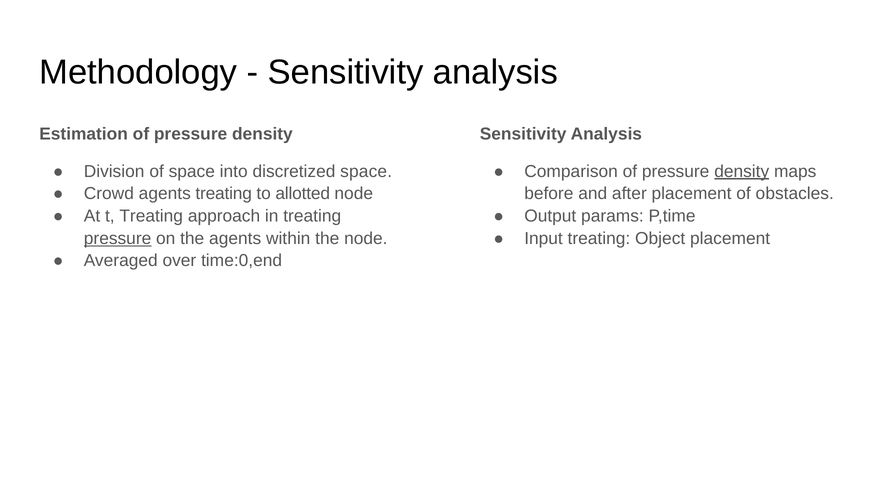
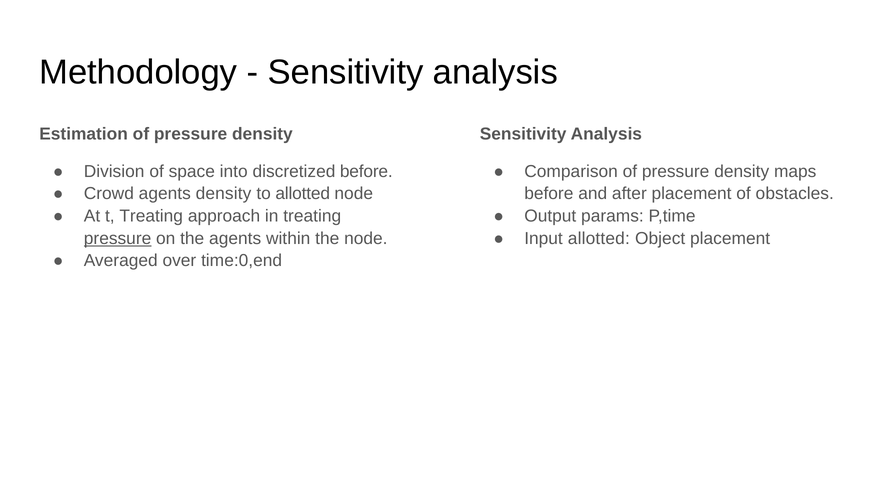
discretized space: space -> before (366, 171)
density underline: present -> none (742, 171)
agents treating: treating -> density (224, 194)
Input treating: treating -> allotted (599, 238)
